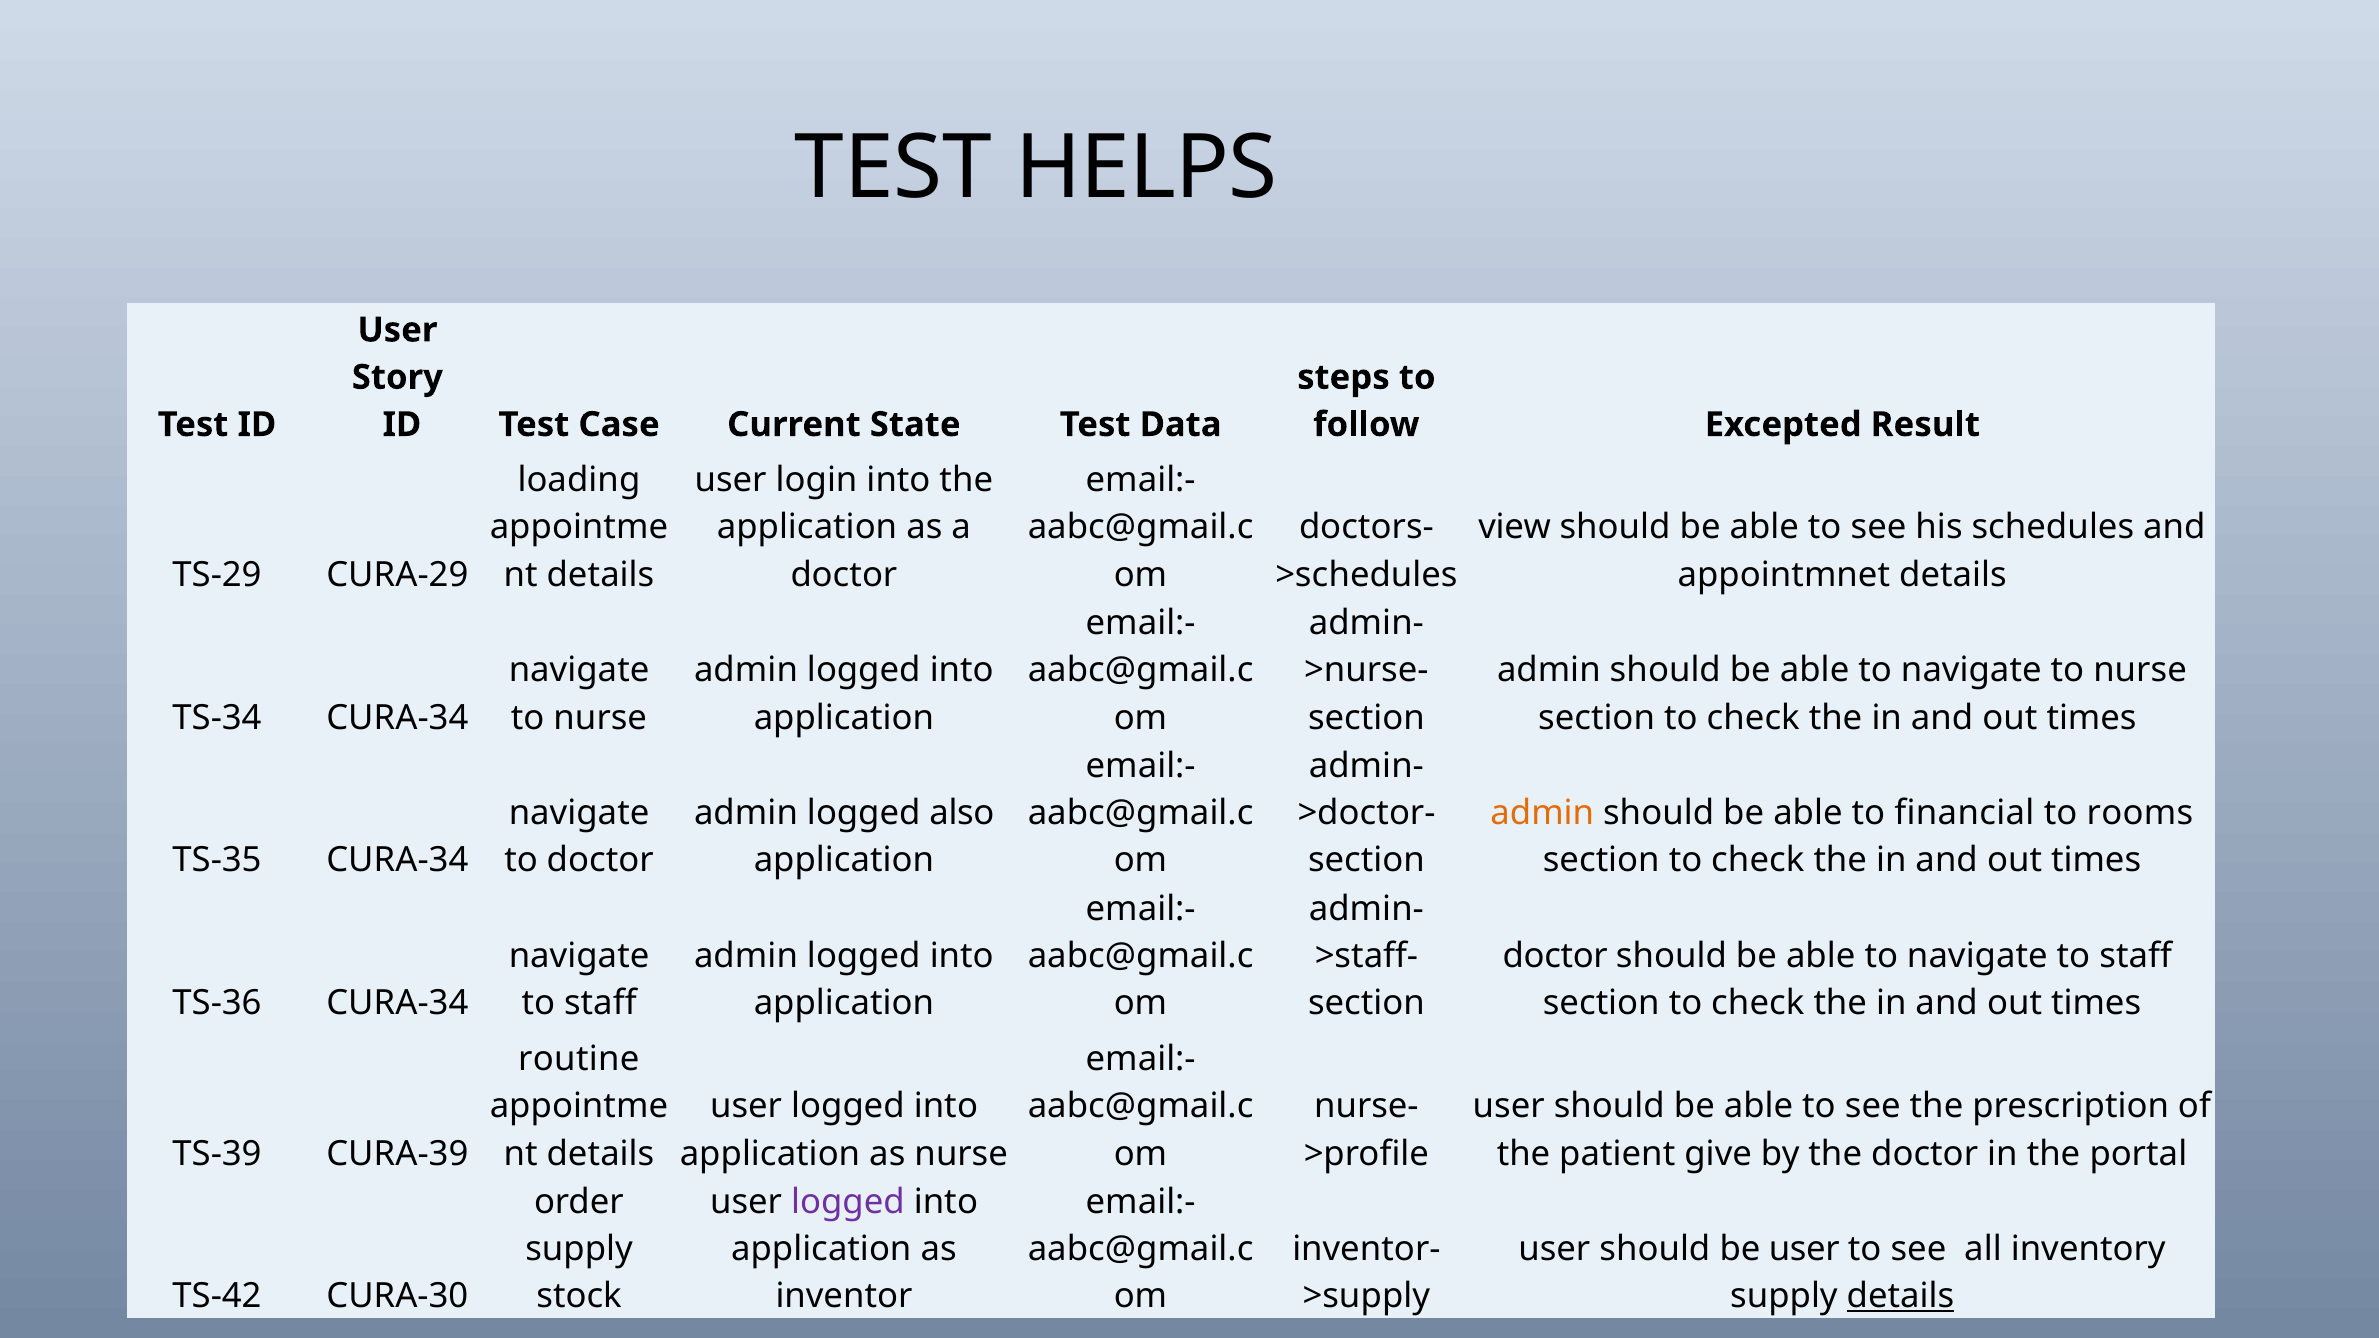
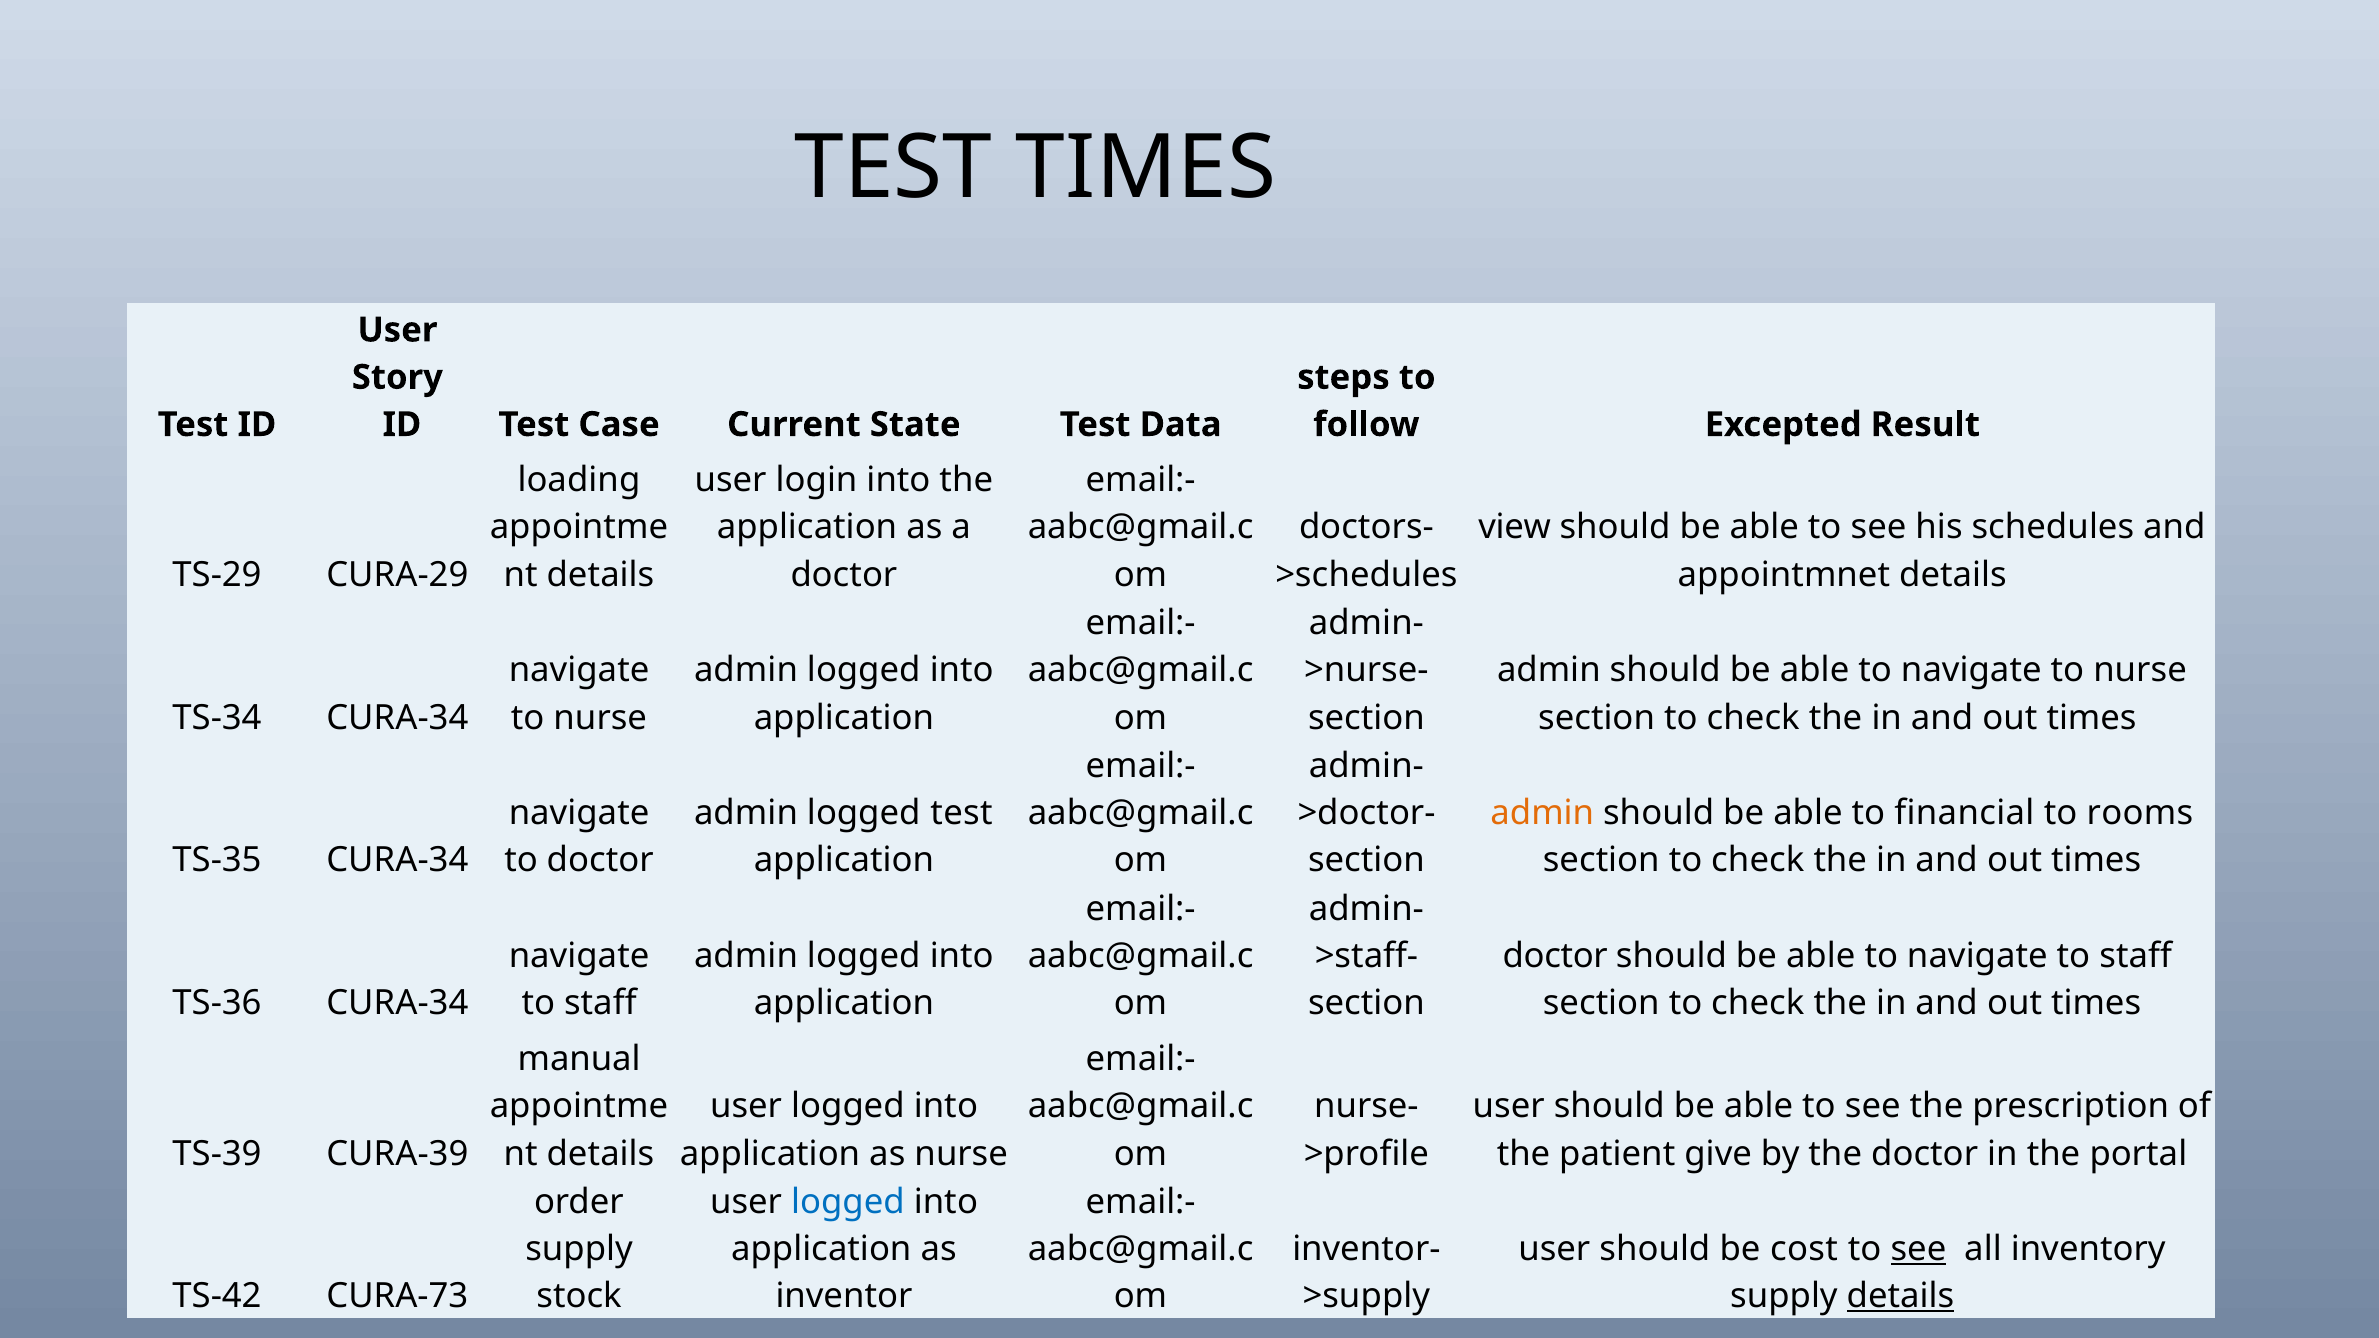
TEST HELPS: HELPS -> TIMES (1146, 168)
logged also: also -> test (962, 813)
routine: routine -> manual (579, 1059)
logged colour: purple -> blue (848, 1202)
be user: user -> cost (1804, 1249)
see underline: none -> present (1918, 1249)
CURA-30: CURA-30 -> CURA-73 (397, 1297)
